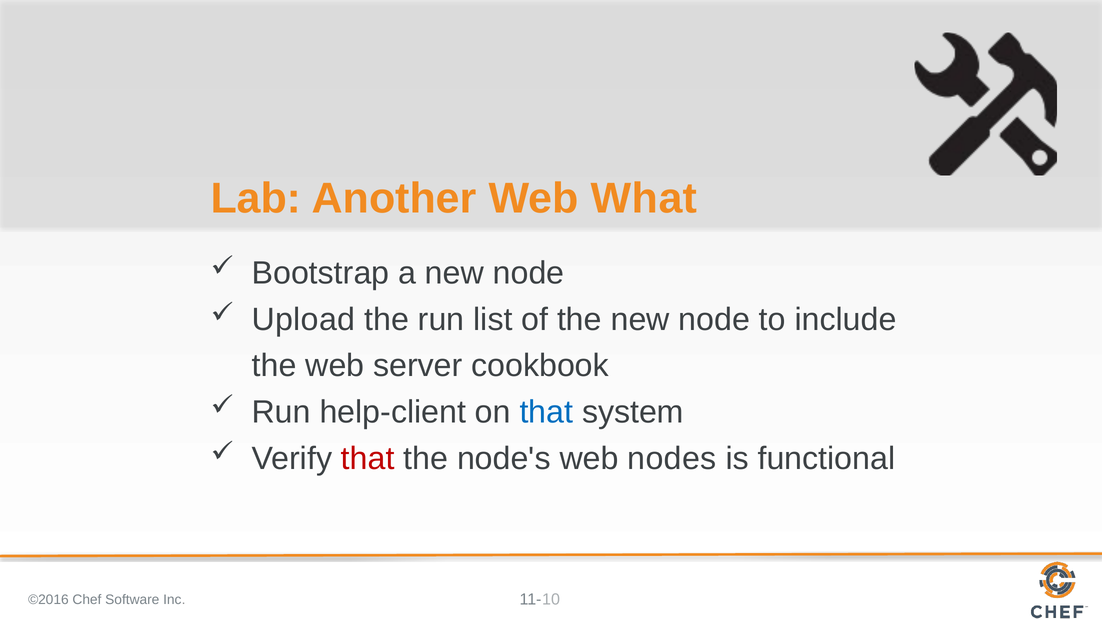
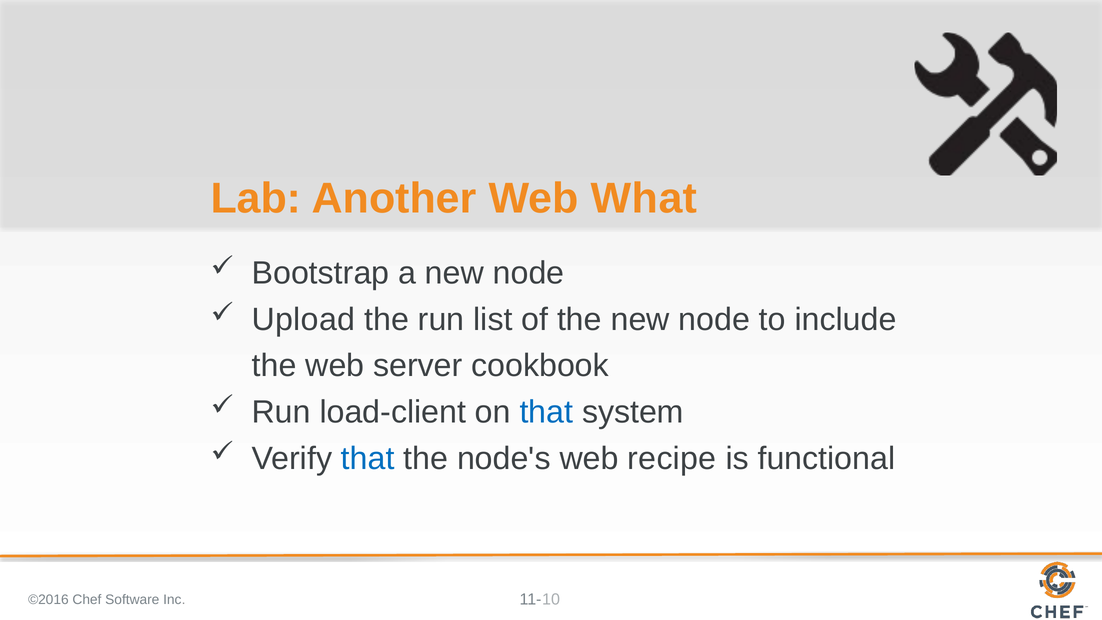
help-client: help-client -> load-client (393, 412)
that colour: red -> blue (368, 458)
nodes: nodes -> recipe (672, 458)
